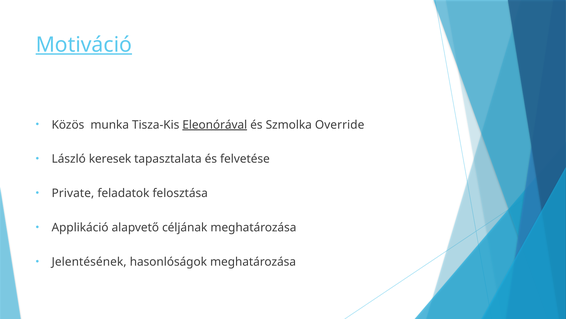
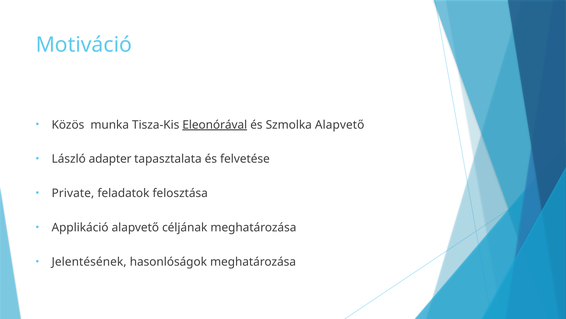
Motiváció underline: present -> none (84, 45)
Szmolka Override: Override -> Alapvető (340, 125)
keresek: keresek -> adapter (110, 159)
